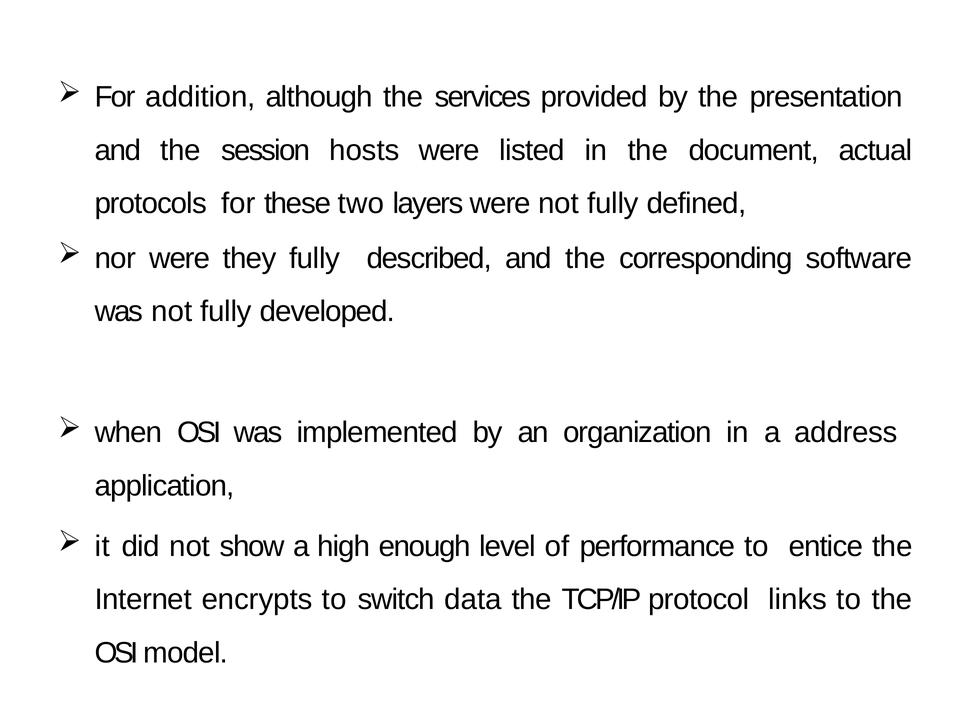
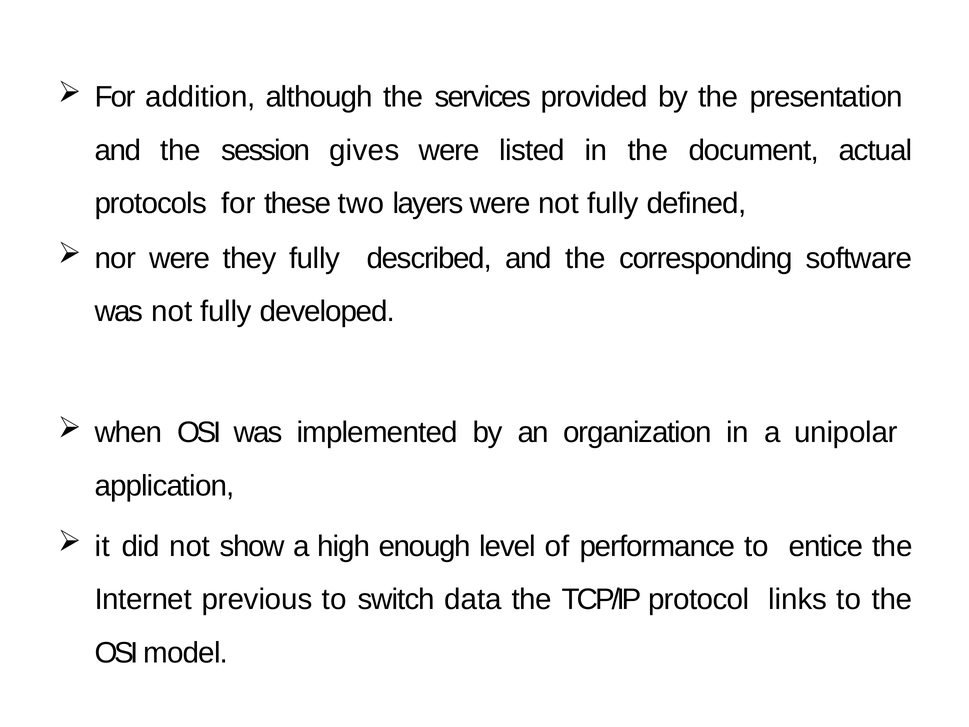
hosts: hosts -> gives (364, 150)
address: address -> unipolar (846, 432)
encrypts: encrypts -> previous (257, 599)
